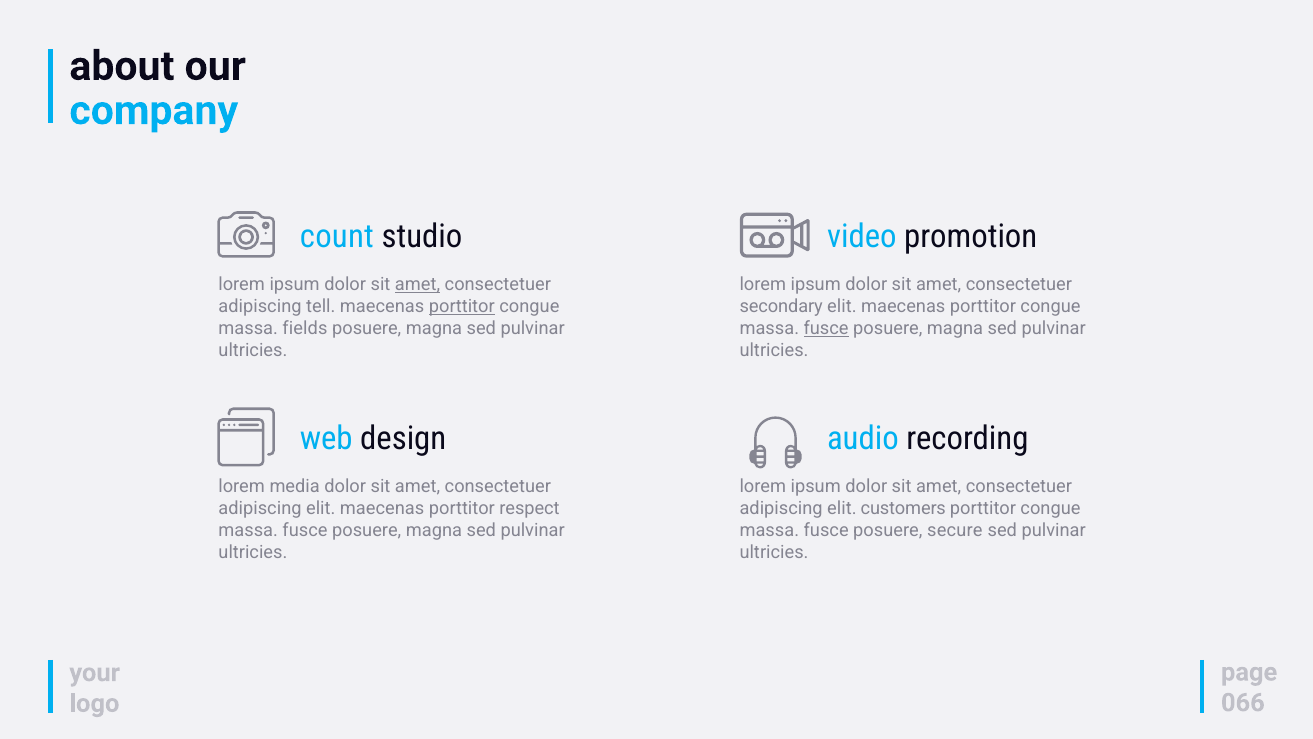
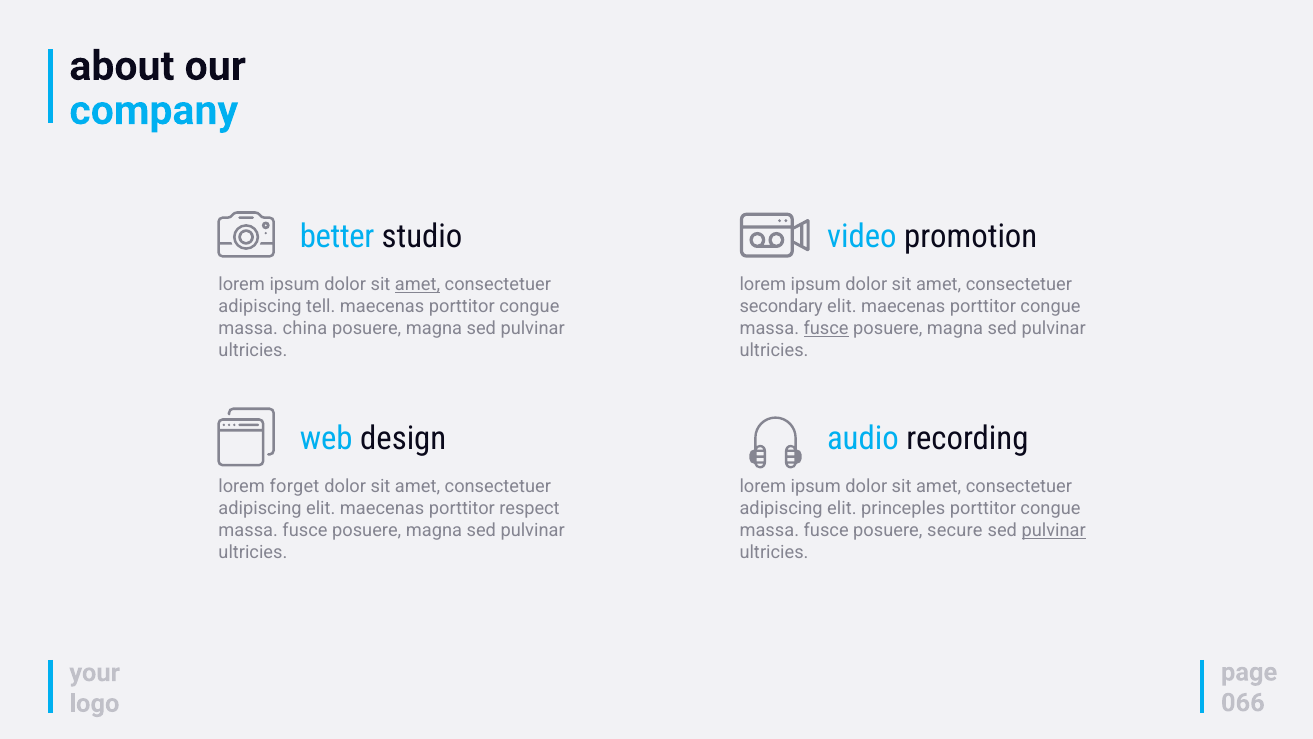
count: count -> better (337, 236)
porttitor underline: present -> none (462, 306)
fields: fields -> china (305, 328)
media: media -> forget (295, 487)
customers: customers -> princeples (903, 509)
pulvinar underline: none -> present (1054, 530)
